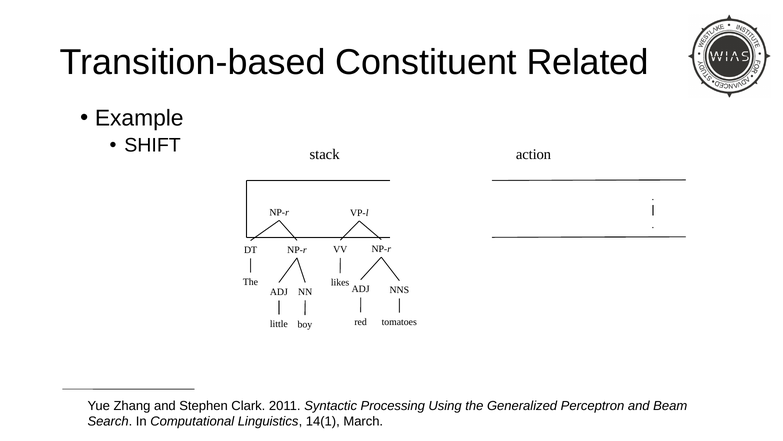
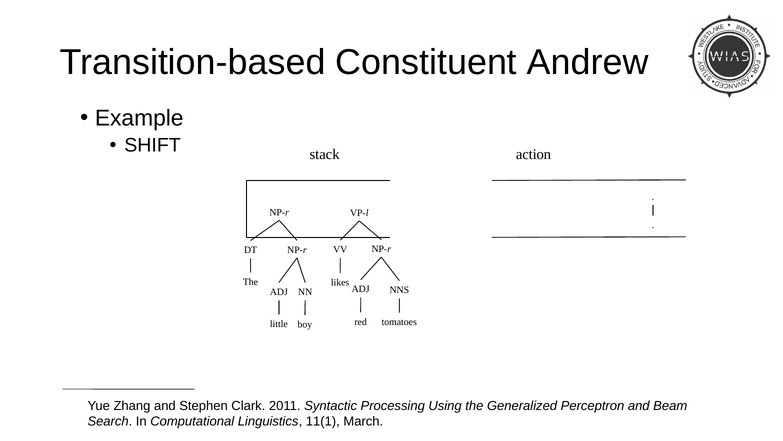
Related: Related -> Andrew (588, 62)
14(1: 14(1 -> 11(1 (323, 421)
